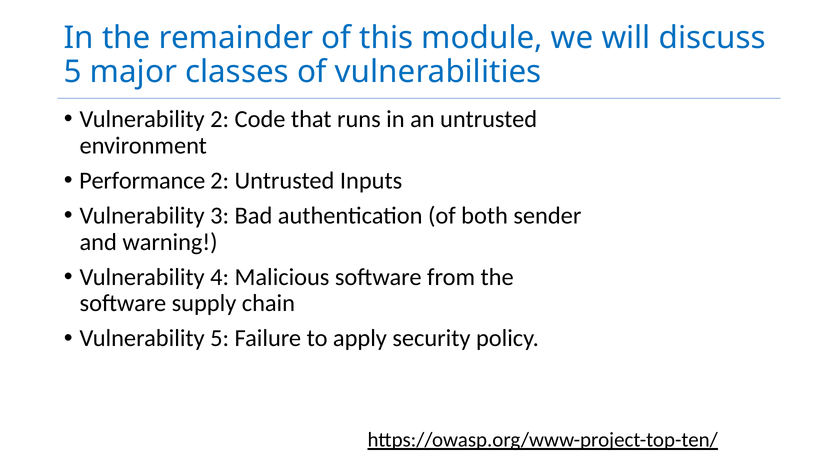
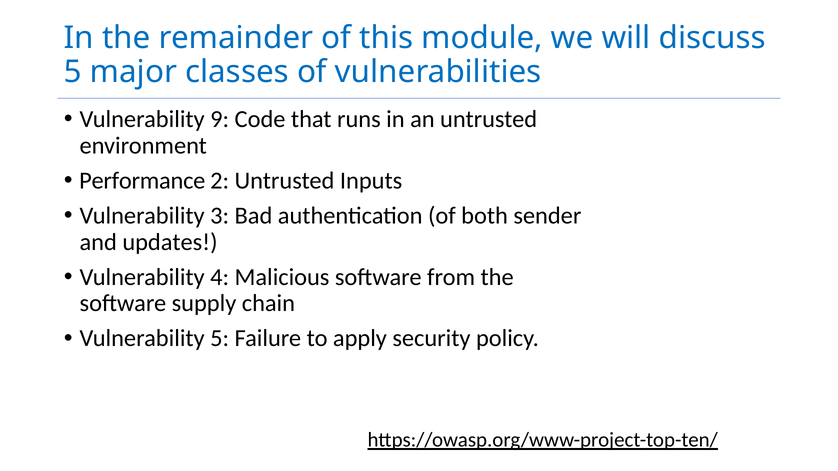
Vulnerability 2: 2 -> 9 (220, 119)
warning: warning -> updates (170, 242)
